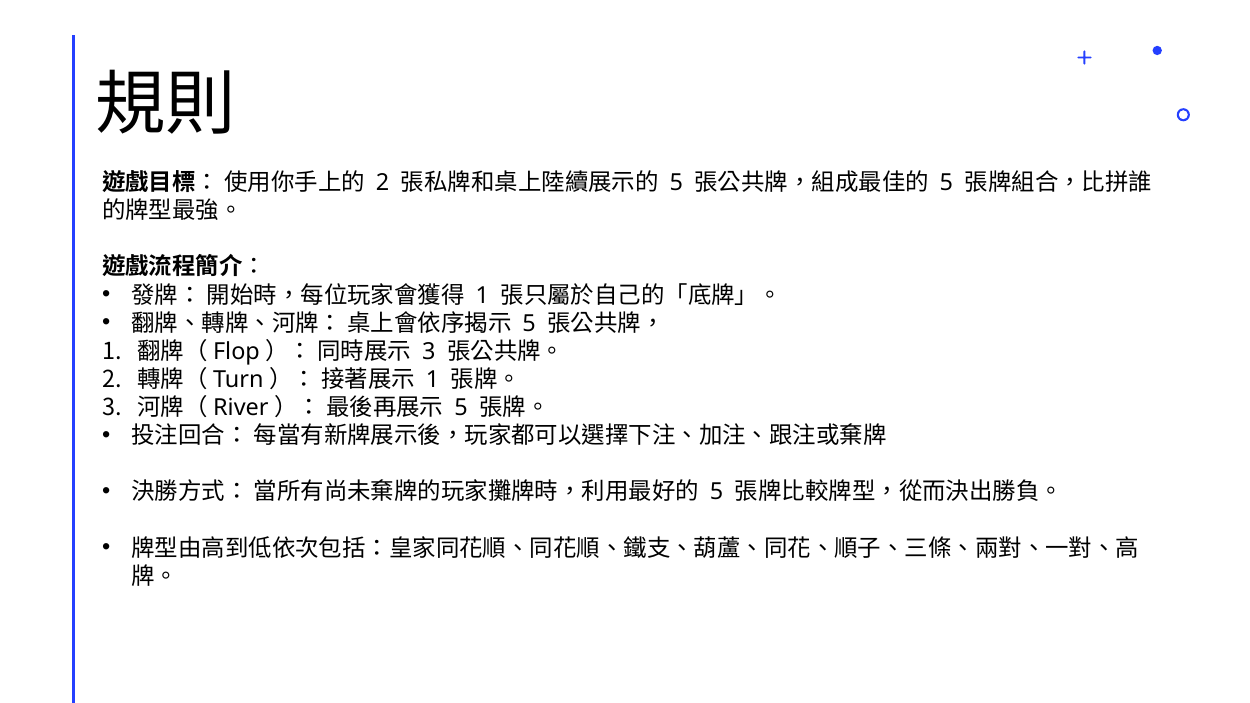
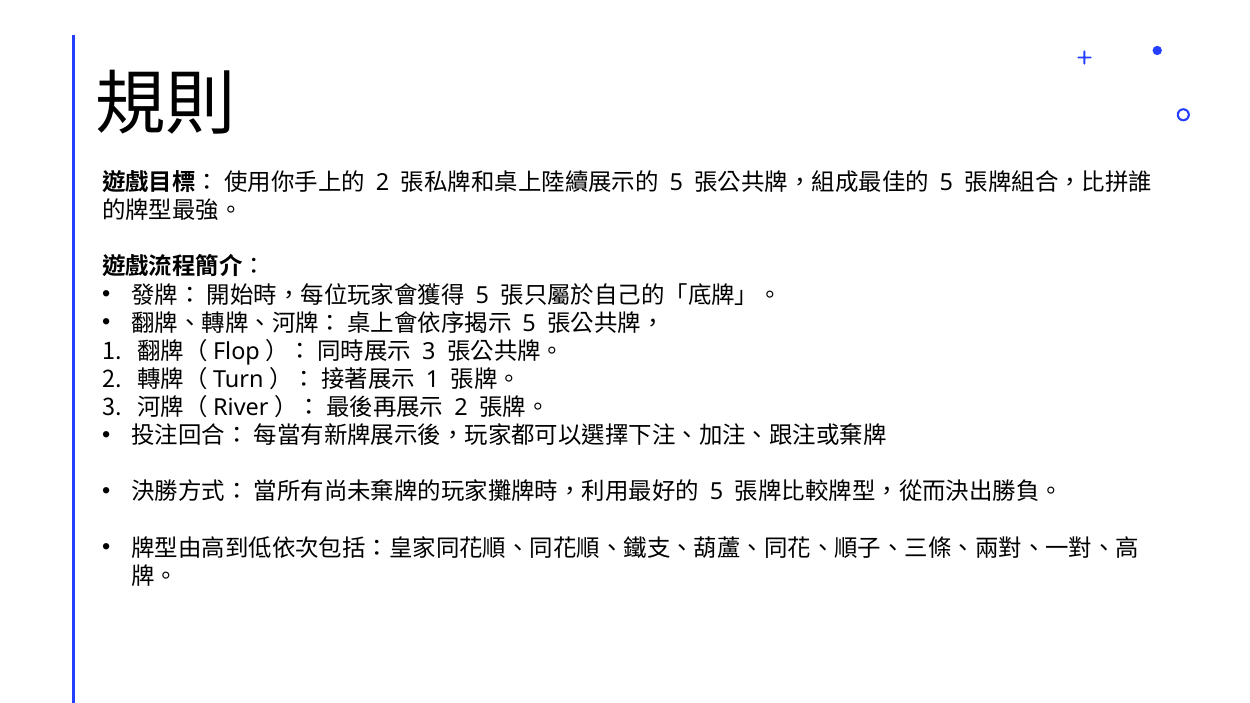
1: 1 -> 5 (482, 295)
5: 5 -> 2 (461, 408)
